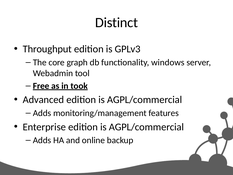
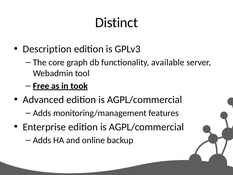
Throughput: Throughput -> Description (47, 49)
windows: windows -> available (168, 62)
